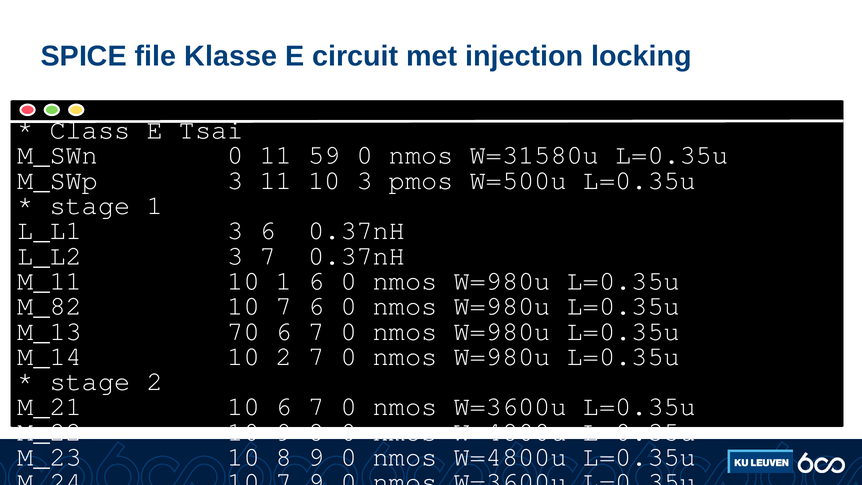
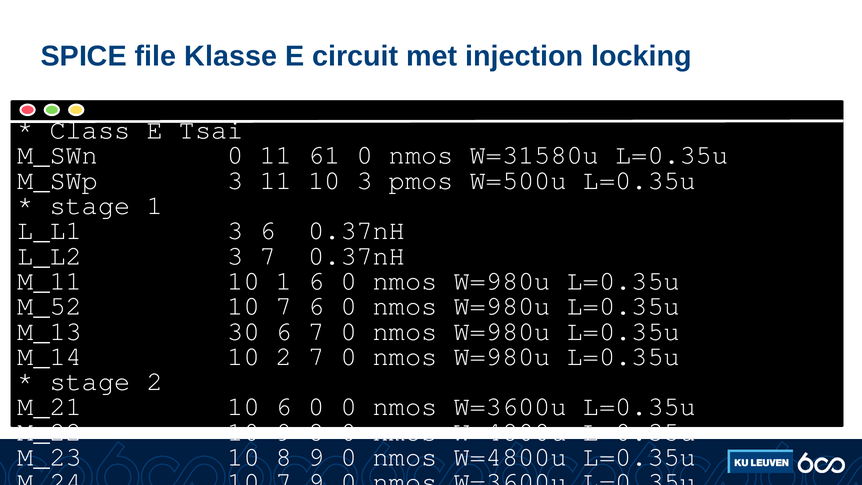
59: 59 -> 61 (324, 155)
M_82: M_82 -> M_52 (50, 306)
70: 70 -> 30 (244, 331)
10 6 7: 7 -> 0 (316, 406)
